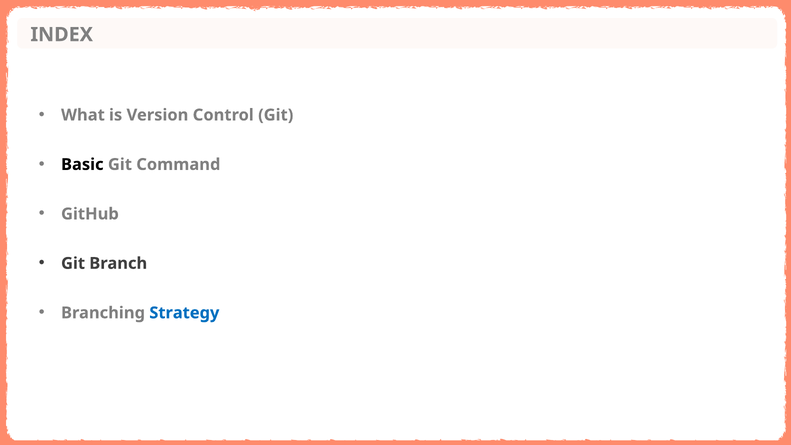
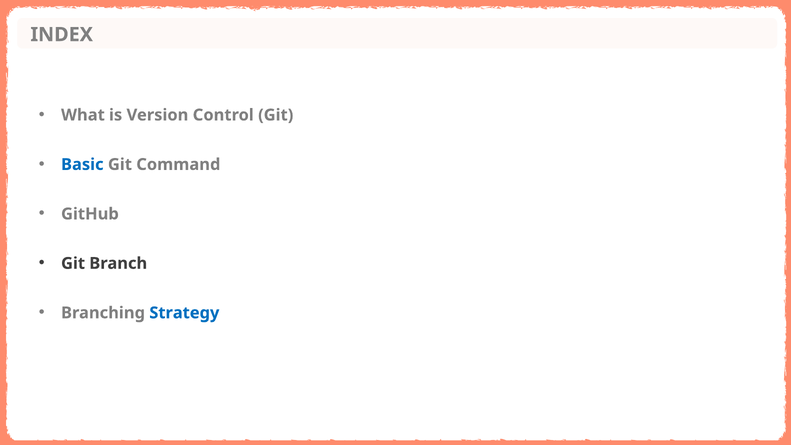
Basic colour: black -> blue (82, 164)
